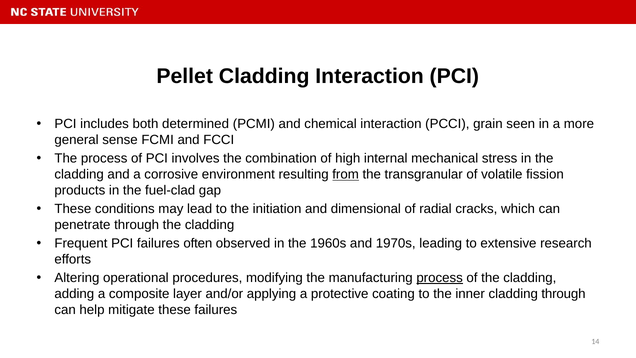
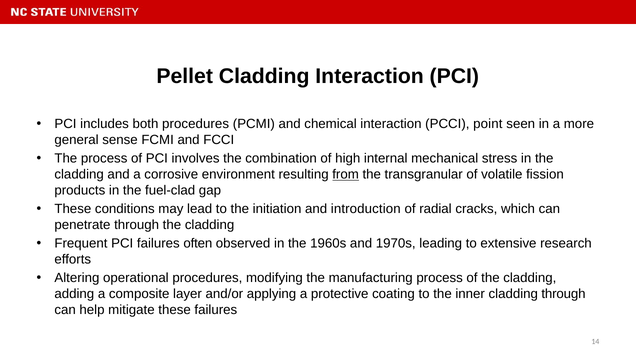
both determined: determined -> procedures (196, 124)
grain: grain -> point (488, 124)
dimensional: dimensional -> introduction (366, 209)
process underline: present -> none (440, 278)
